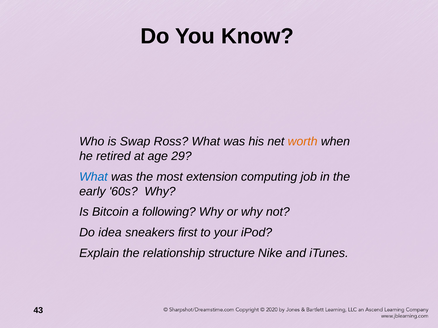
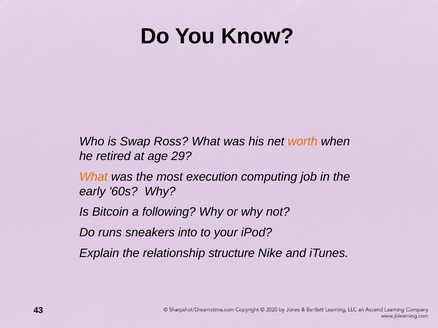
What colour: blue -> orange (93, 177)
extension: extension -> execution (212, 177)
idea: idea -> runs (110, 233)
first: first -> into (188, 233)
